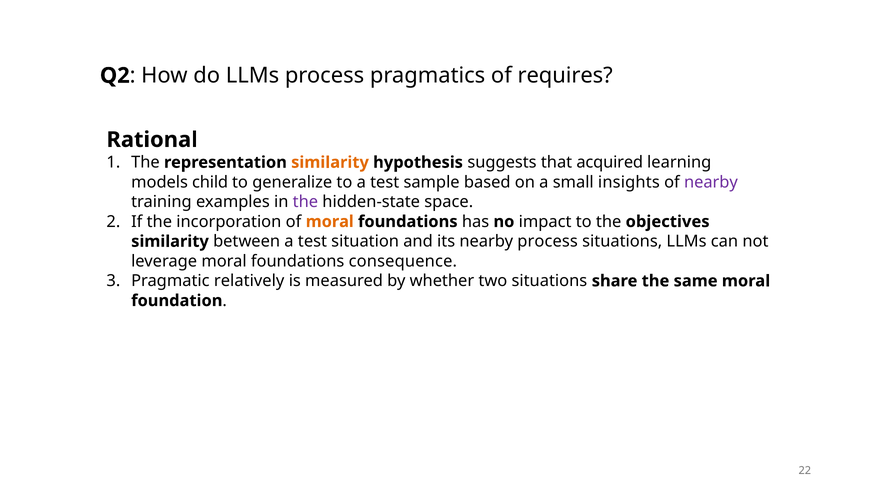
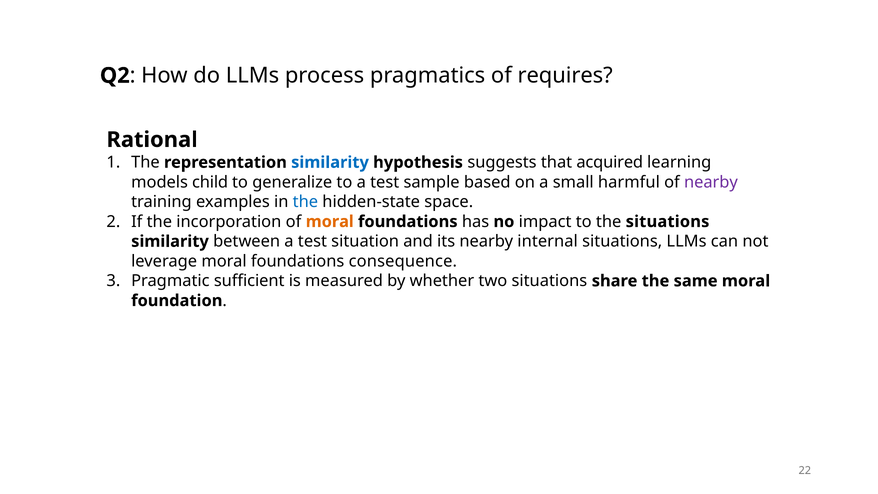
similarity colour: orange -> blue (330, 162)
insights: insights -> harmful (629, 182)
the colour: purple -> blue (305, 202)
the objectives: objectives -> situations (668, 222)
nearby process: process -> internal (548, 241)
relatively: relatively -> sufficient (249, 281)
